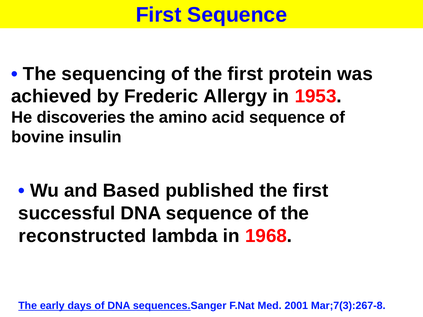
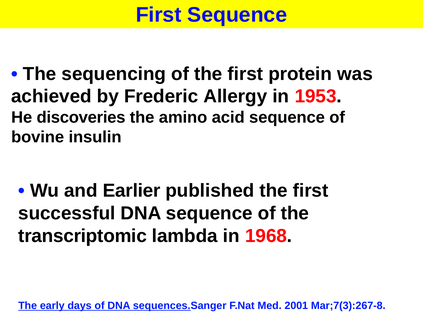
Based: Based -> Earlier (132, 191)
reconstructed: reconstructed -> transcriptomic (83, 236)
